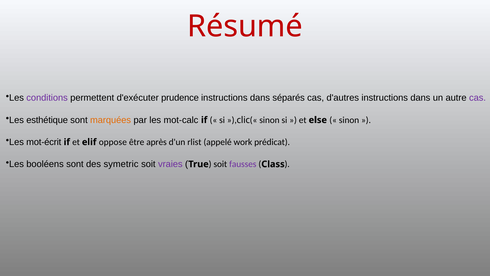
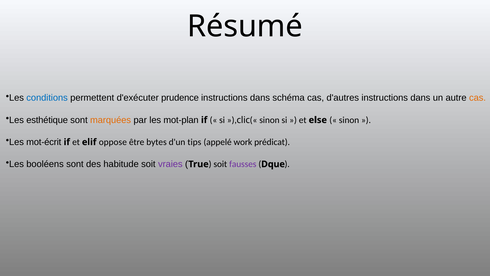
Résumé colour: red -> black (245, 26)
conditions colour: purple -> blue (47, 98)
séparés: séparés -> schéma (289, 98)
cas colour: purple -> orange (478, 98)
mot-calc: mot-calc -> mot-plan (181, 120)
après: après -> bytes (157, 142)
rlist: rlist -> tips (194, 142)
symetric: symetric -> habitude (121, 164)
Class: Class -> Dque (273, 164)
